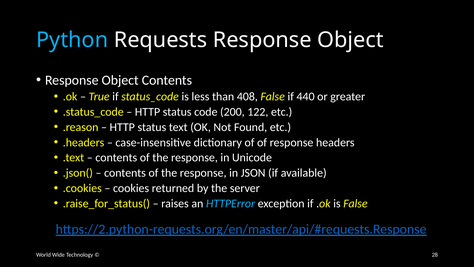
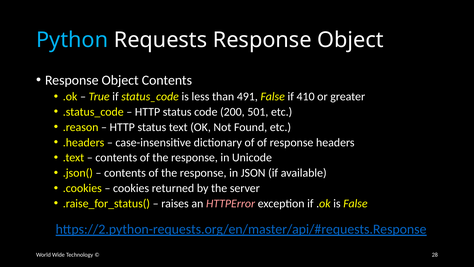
408: 408 -> 491 (247, 96)
440: 440 -> 410 (306, 96)
122: 122 -> 501 (258, 112)
HTTPError colour: light blue -> pink (231, 203)
